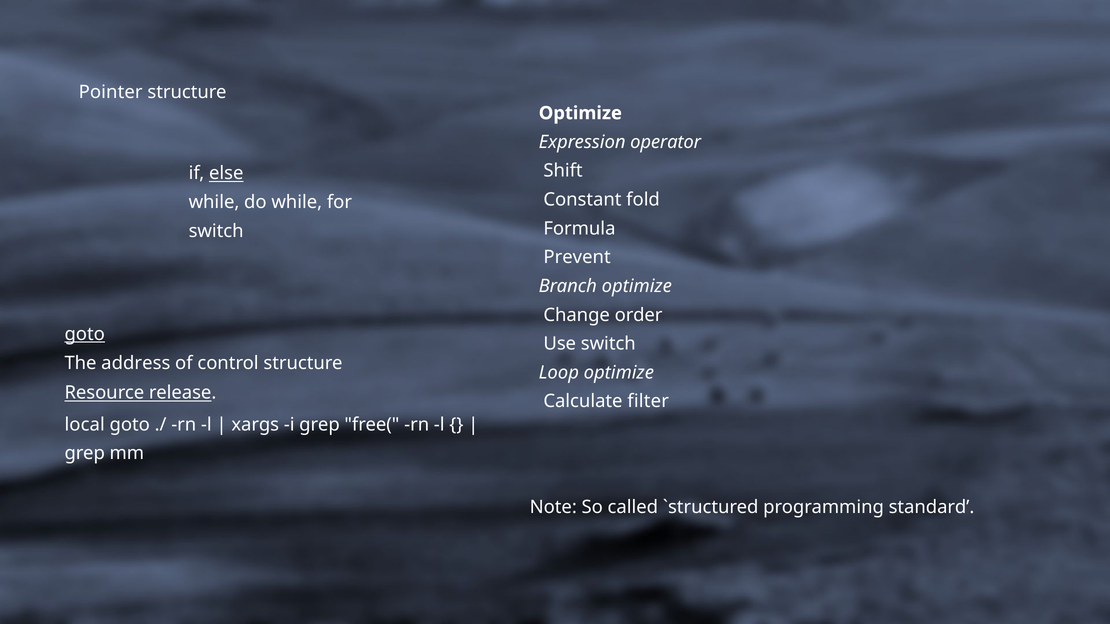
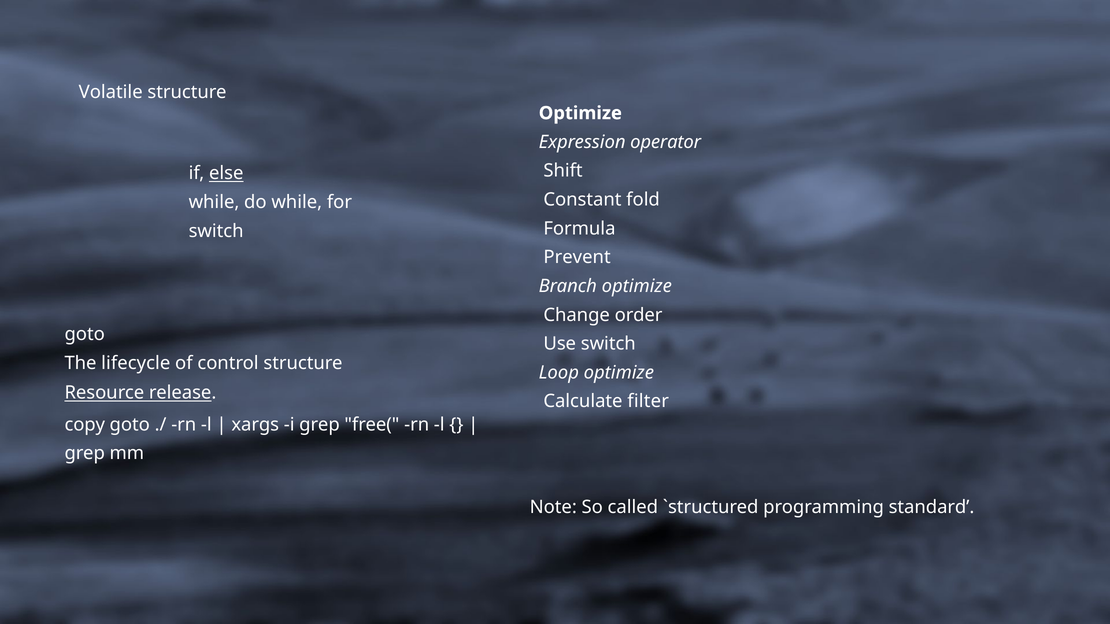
Pointer: Pointer -> Volatile (111, 92)
goto underline: present -> none (85, 334)
address: address -> lifecycle (136, 363)
local: local -> copy (85, 425)
